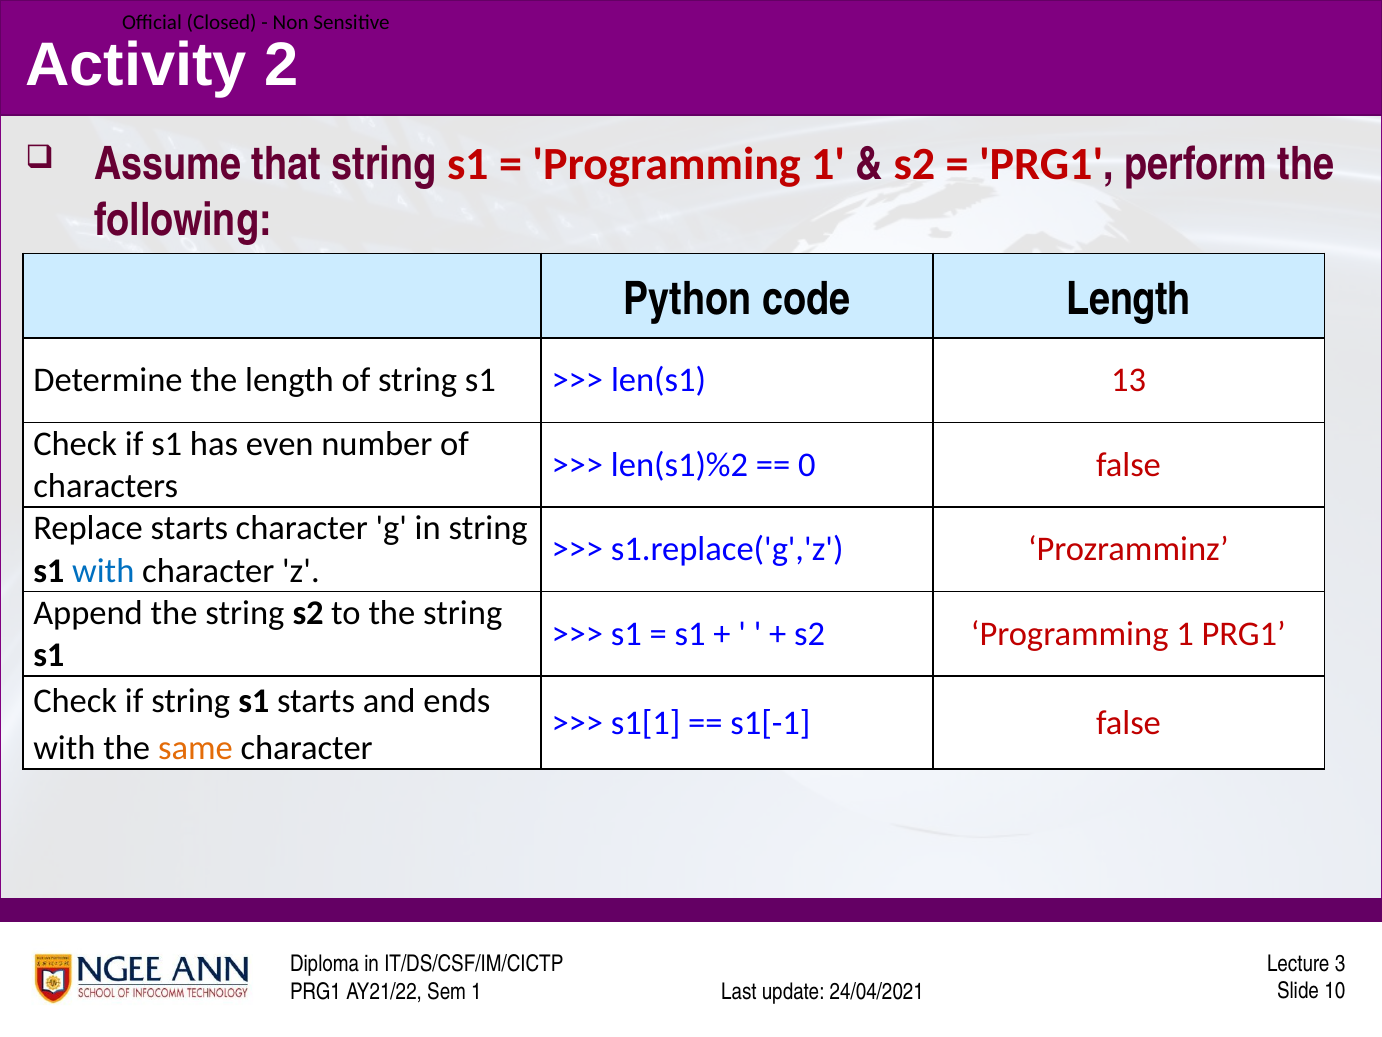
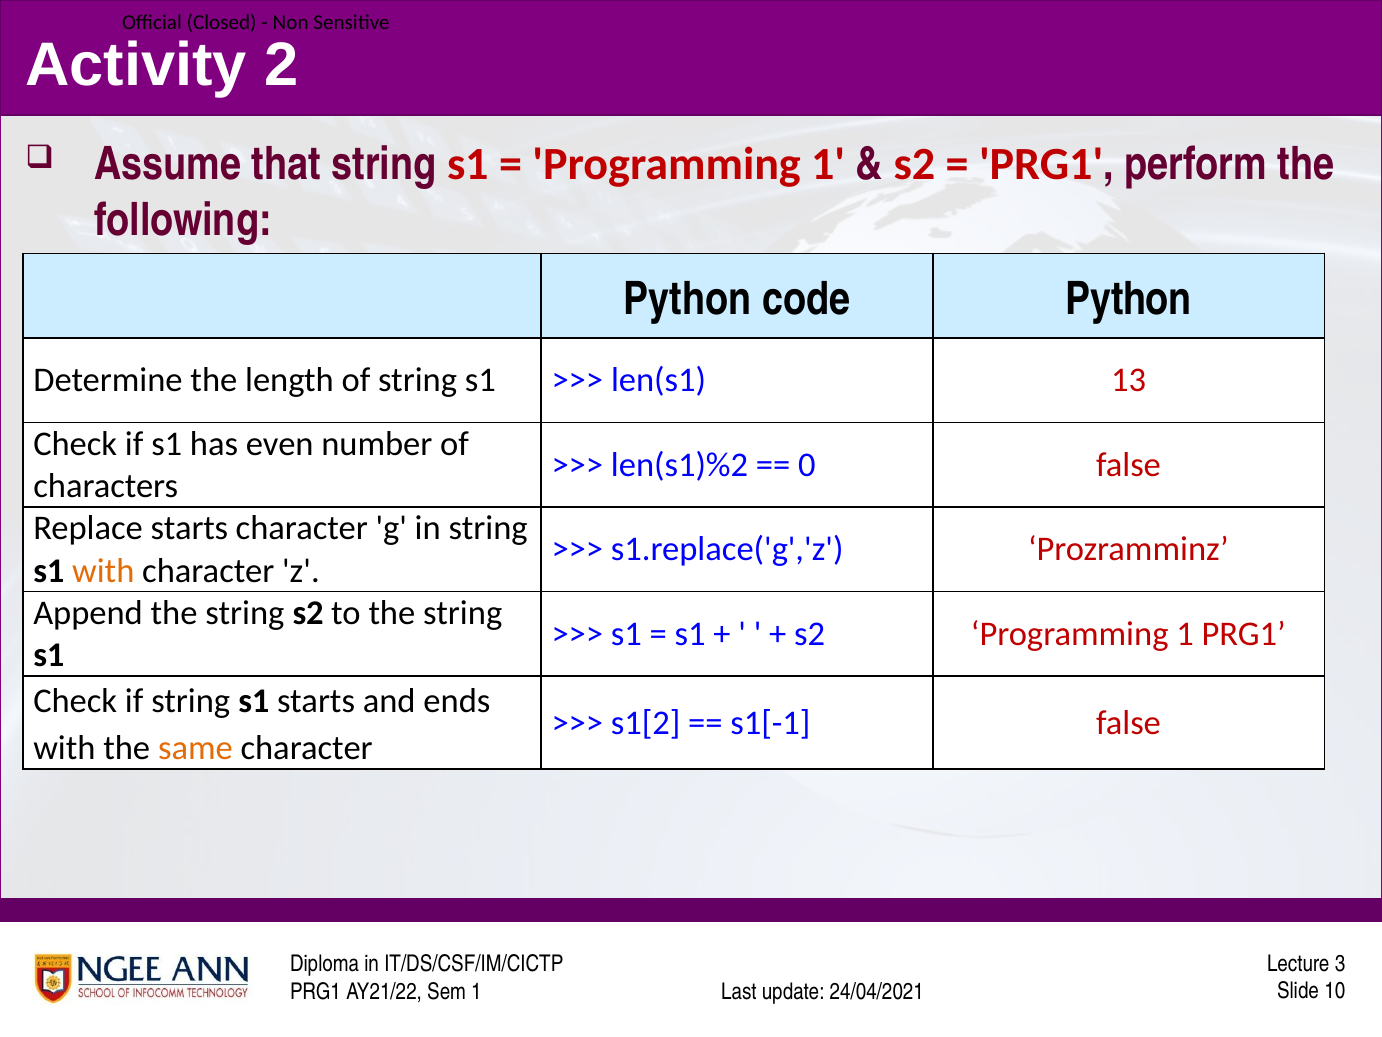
code Length: Length -> Python (1129, 299)
with colour: blue -> orange (103, 570)
s1[1: s1[1 -> s1[2 (646, 722)
